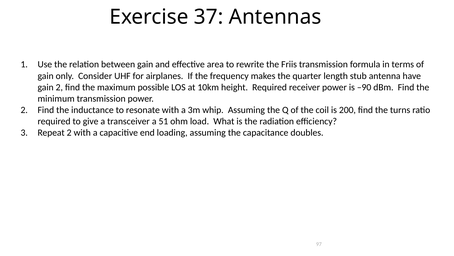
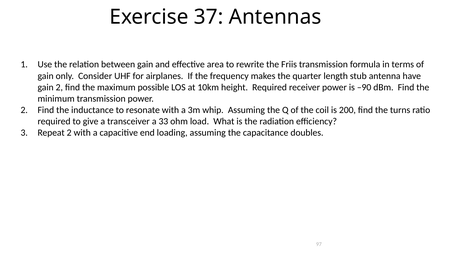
51: 51 -> 33 (163, 121)
